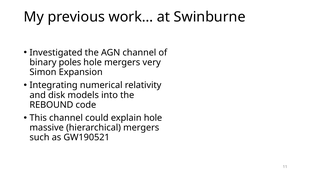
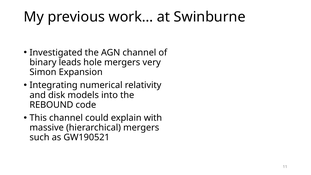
poles: poles -> leads (70, 62)
explain hole: hole -> with (153, 118)
